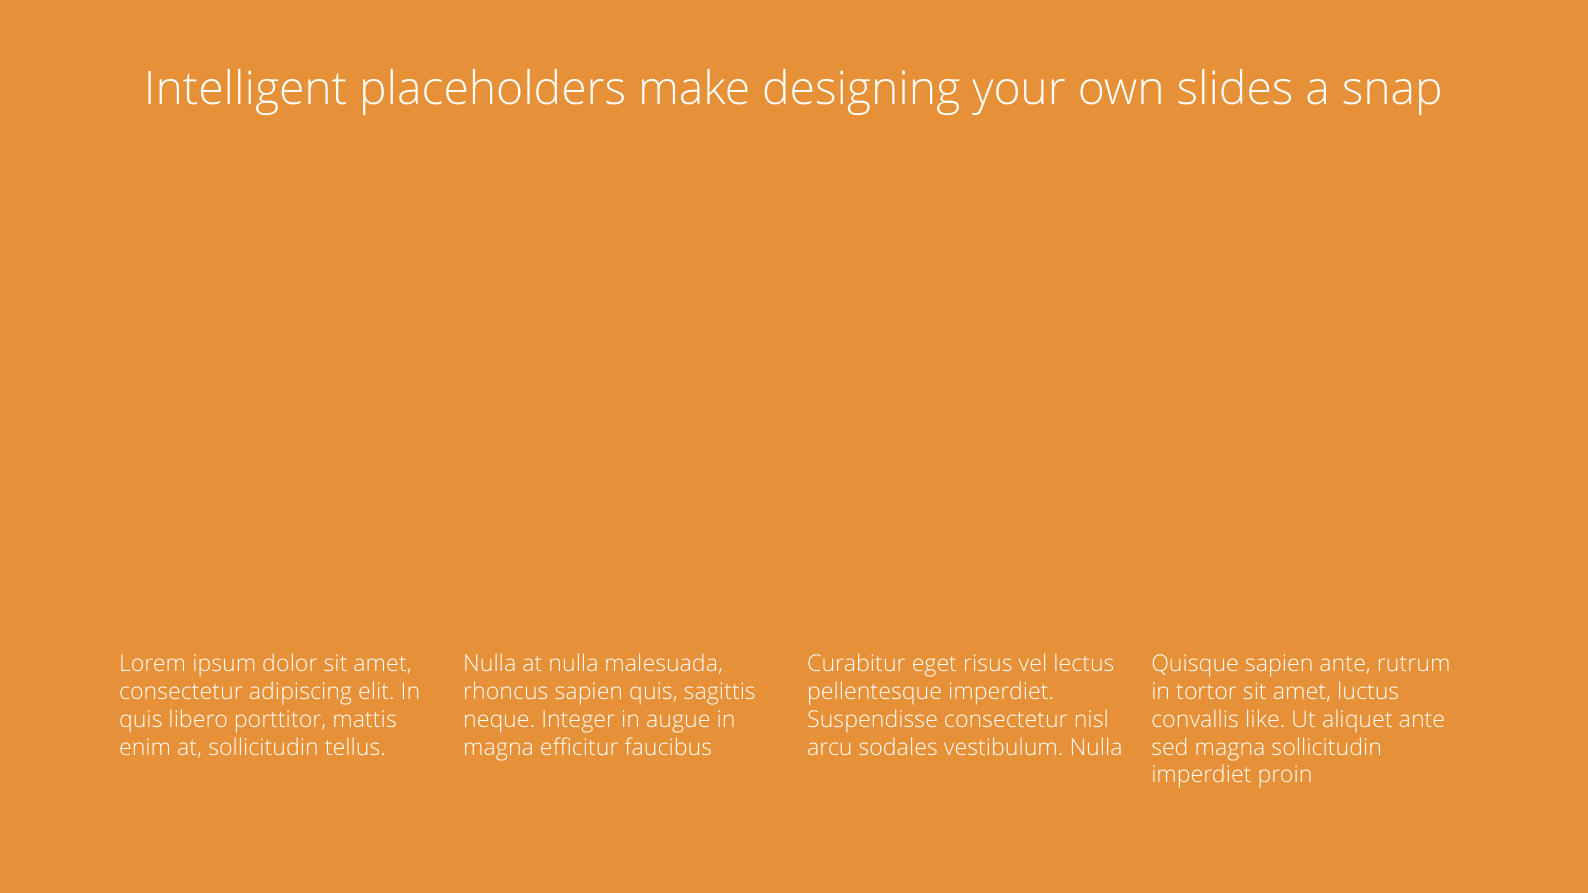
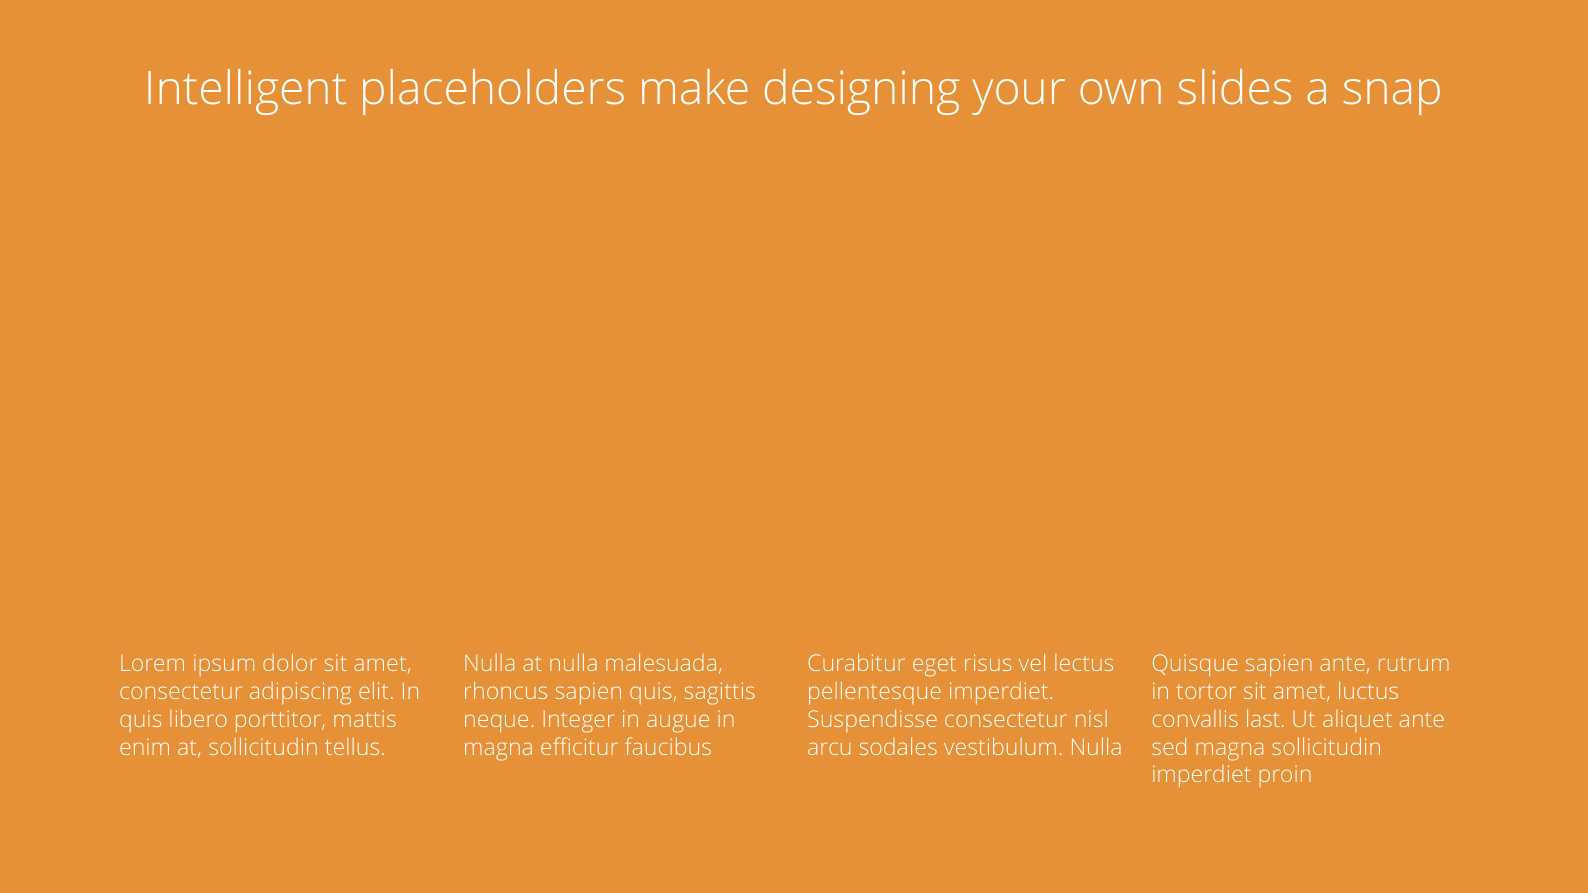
like: like -> last (1265, 720)
